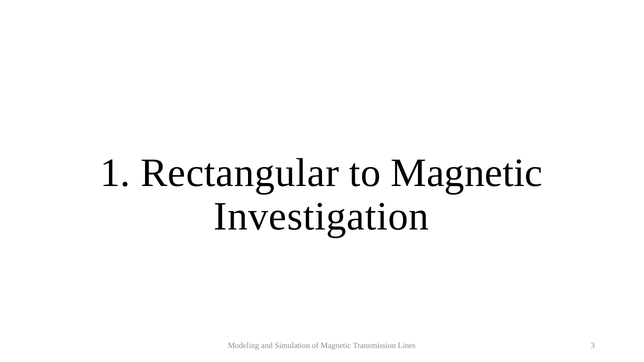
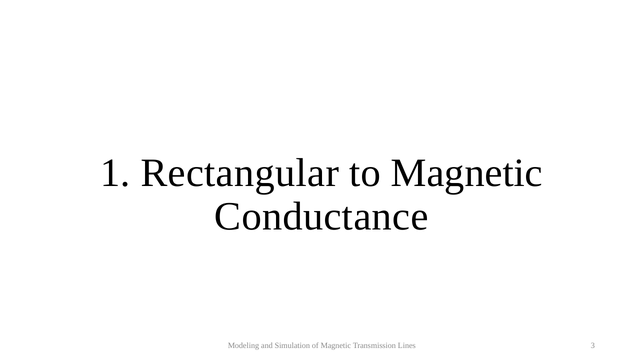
Investigation: Investigation -> Conductance (321, 217)
